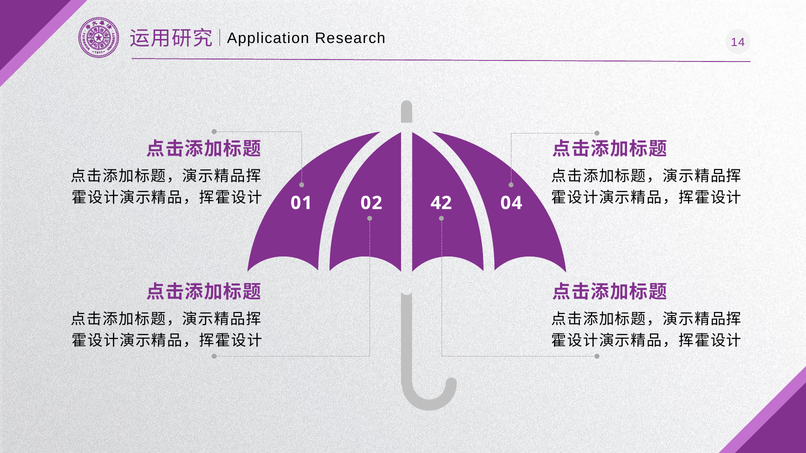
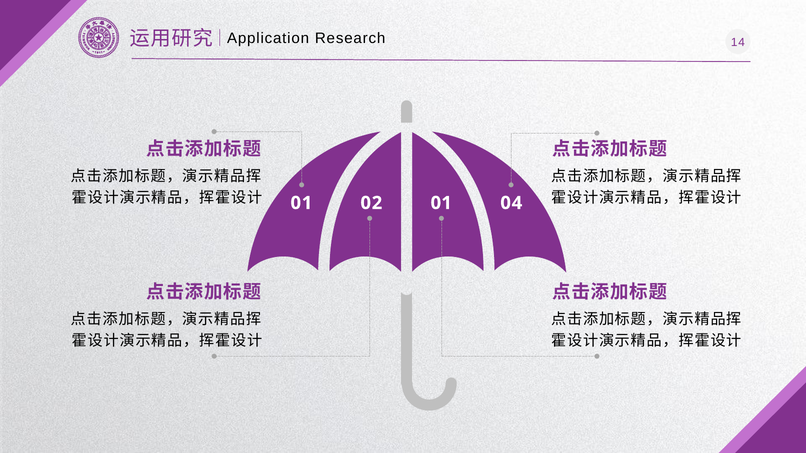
02 42: 42 -> 01 (441, 203)
